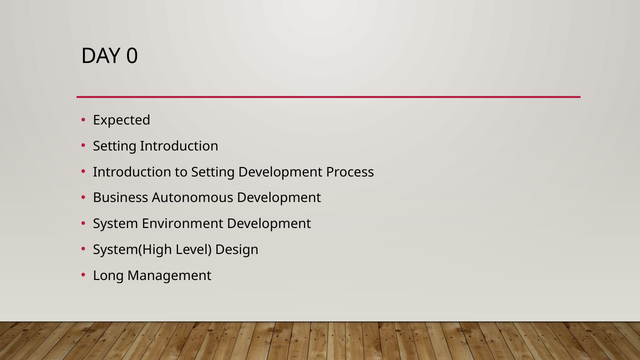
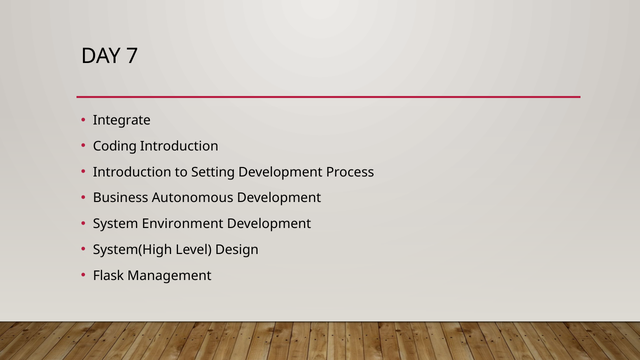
0: 0 -> 7 (132, 56)
Expected: Expected -> Integrate (122, 120)
Setting: Setting -> Coding (115, 146)
Long: Long -> Flask (108, 276)
